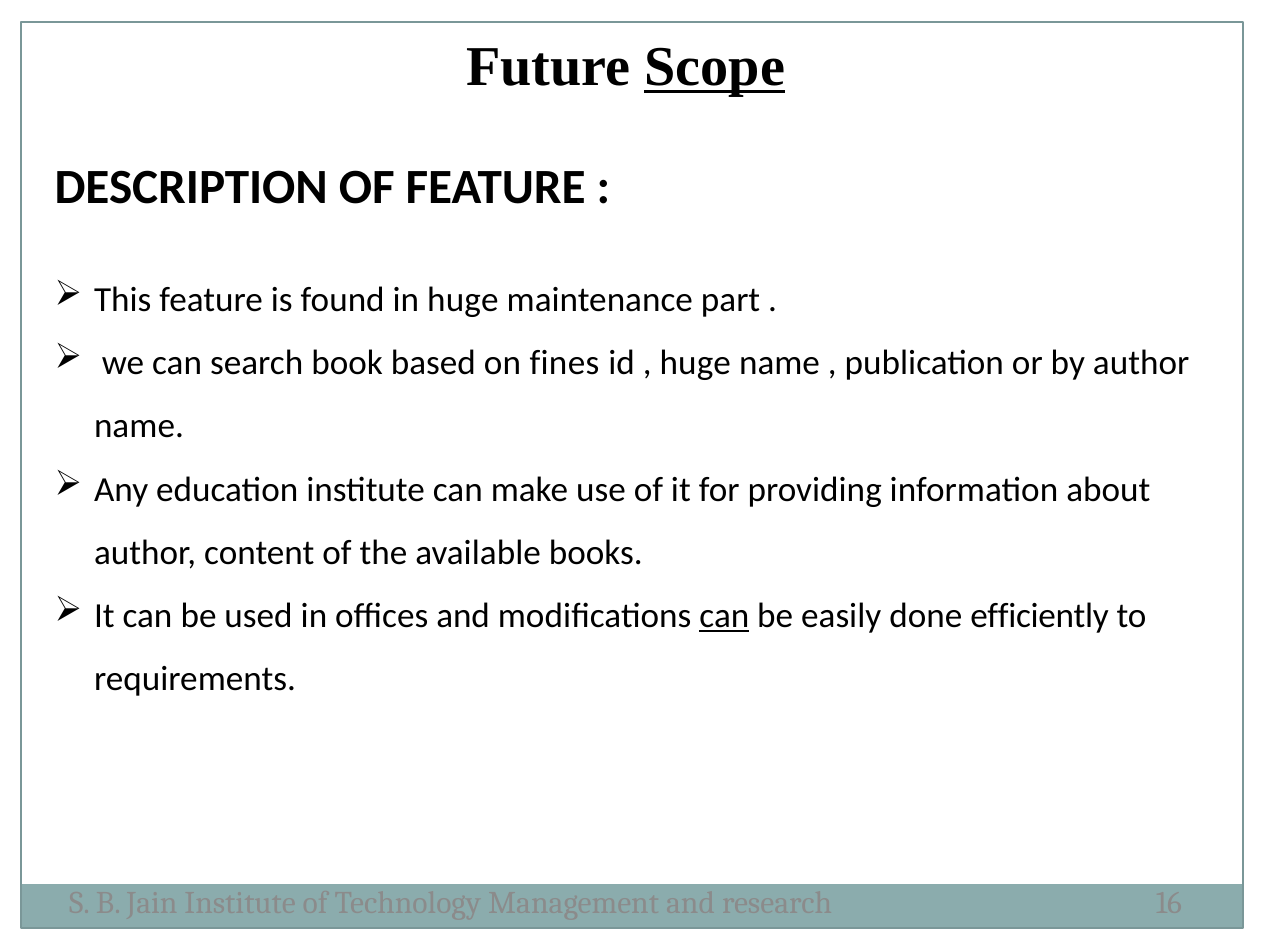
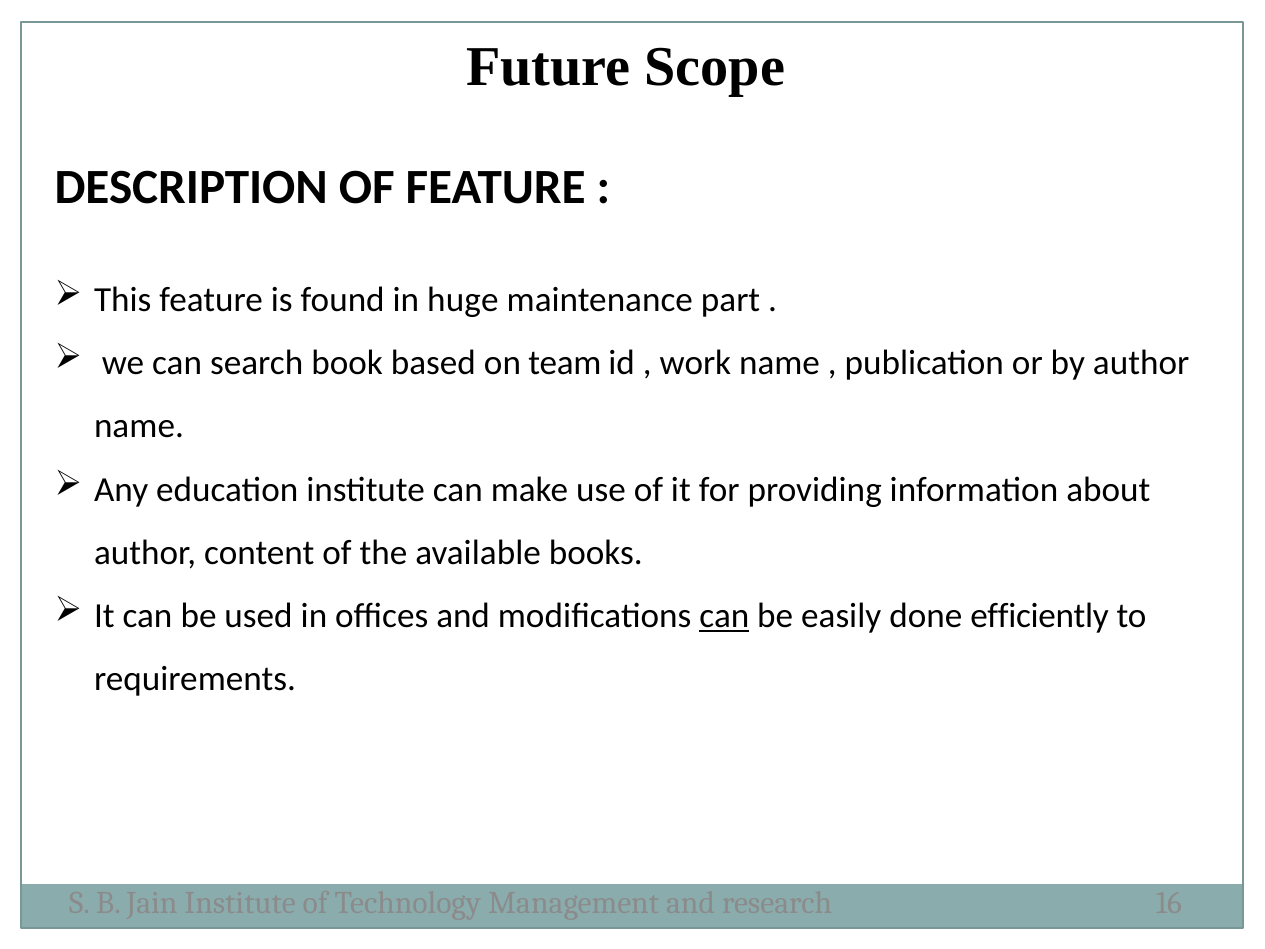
Scope underline: present -> none (715, 67)
fines: fines -> team (565, 363)
huge: huge -> work (695, 363)
